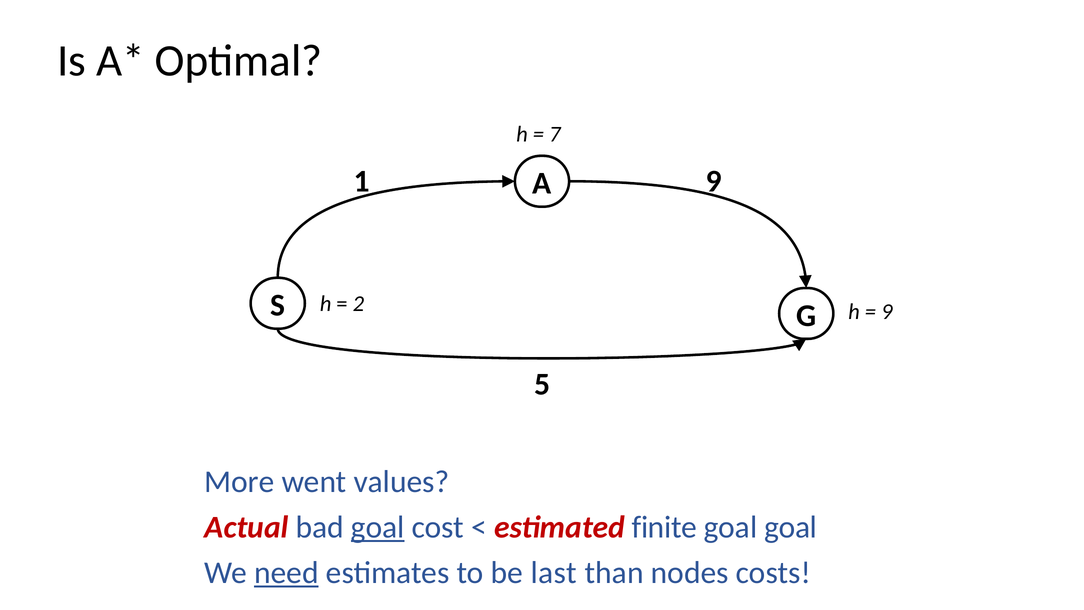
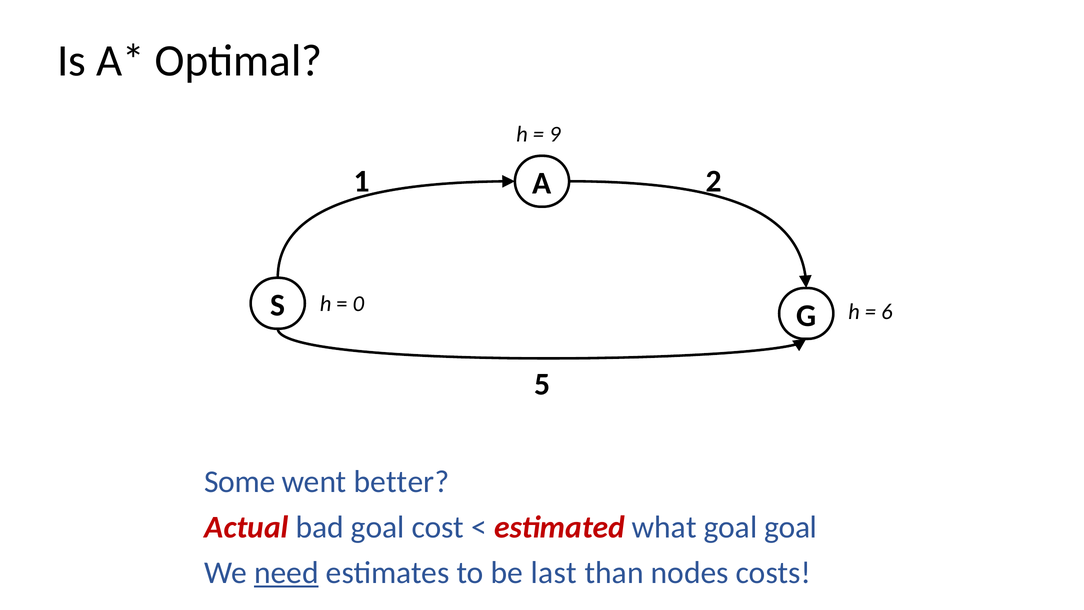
7: 7 -> 9 (555, 134)
1 9: 9 -> 2 (714, 181)
2: 2 -> 0 (358, 304)
9: 9 -> 6 (887, 312)
More: More -> Some (240, 482)
values: values -> better (401, 482)
goal underline: present -> none (378, 527)
finite: finite -> what (664, 527)
